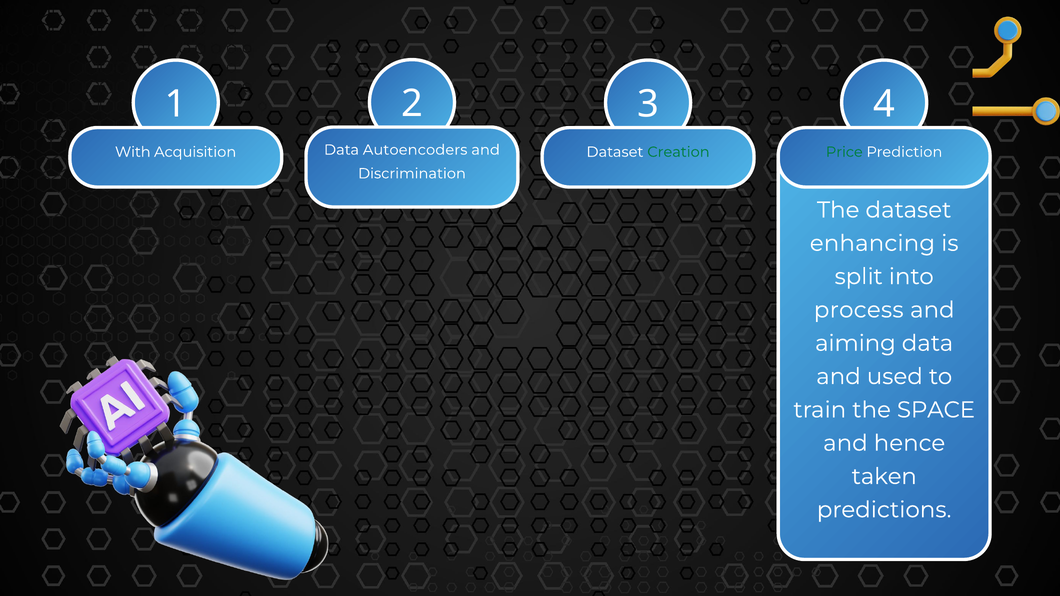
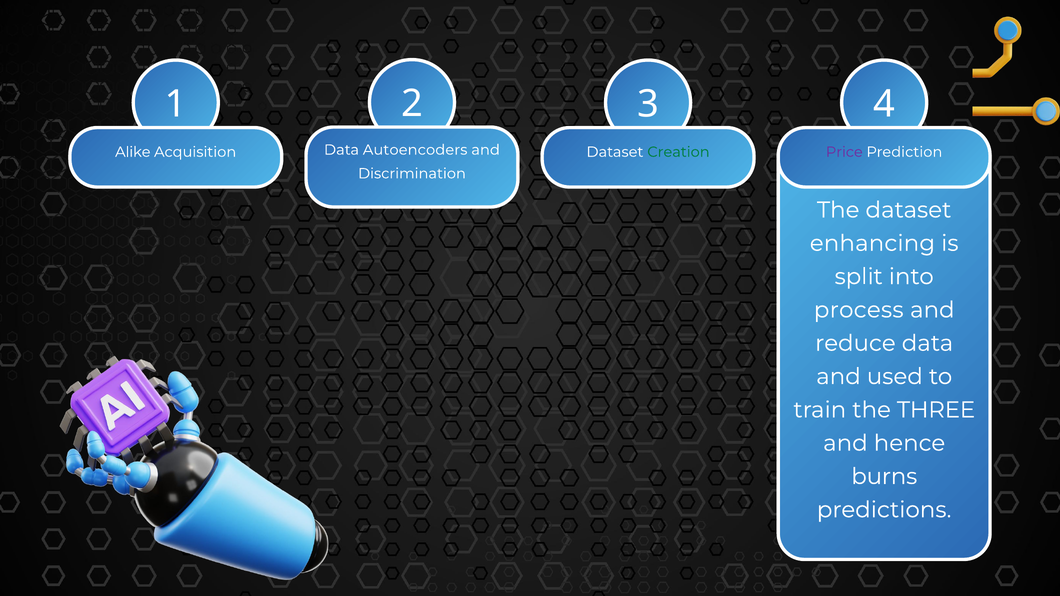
With: With -> Alike (133, 152)
Price colour: green -> purple (844, 152)
aiming: aiming -> reduce (855, 343)
SPACE: SPACE -> THREE (936, 410)
taken: taken -> burns (884, 477)
